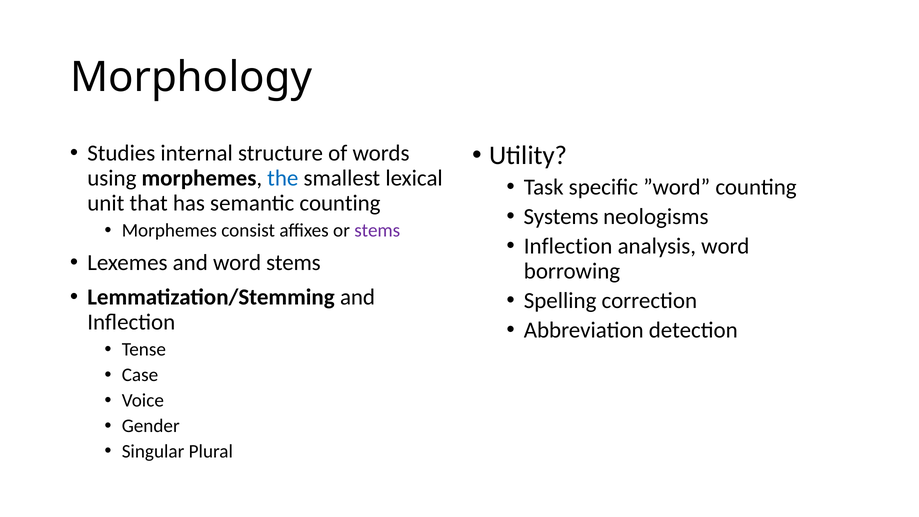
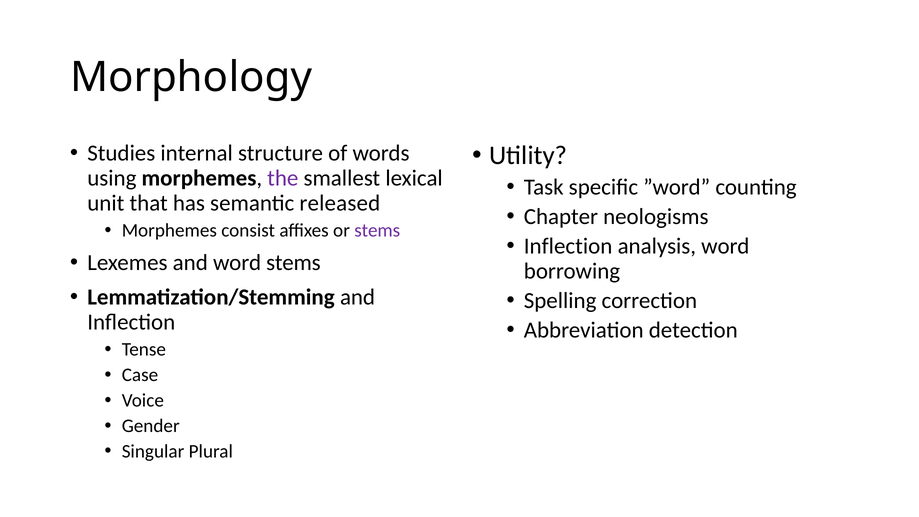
the colour: blue -> purple (283, 178)
semantic counting: counting -> released (340, 203)
Systems: Systems -> Chapter (561, 217)
